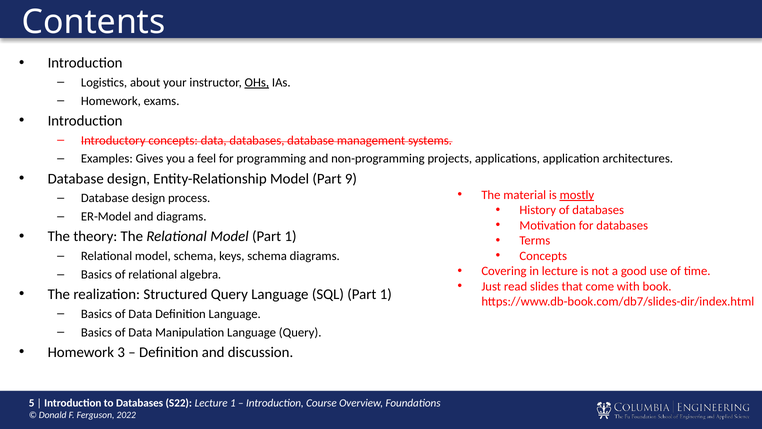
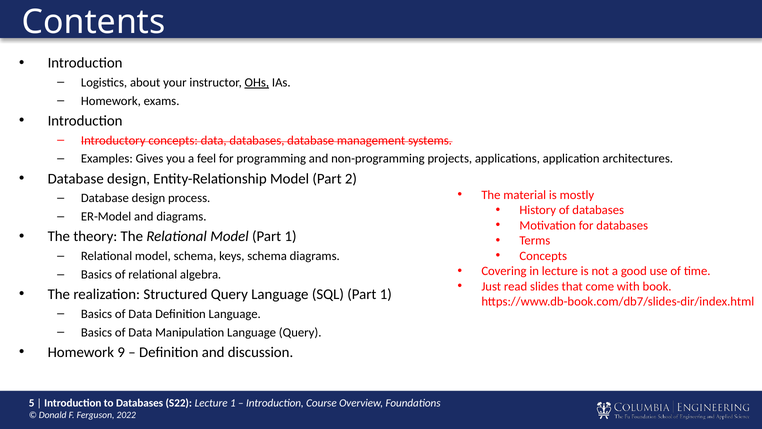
9: 9 -> 2 (351, 178)
mostly underline: present -> none (577, 195)
3: 3 -> 9 (121, 352)
